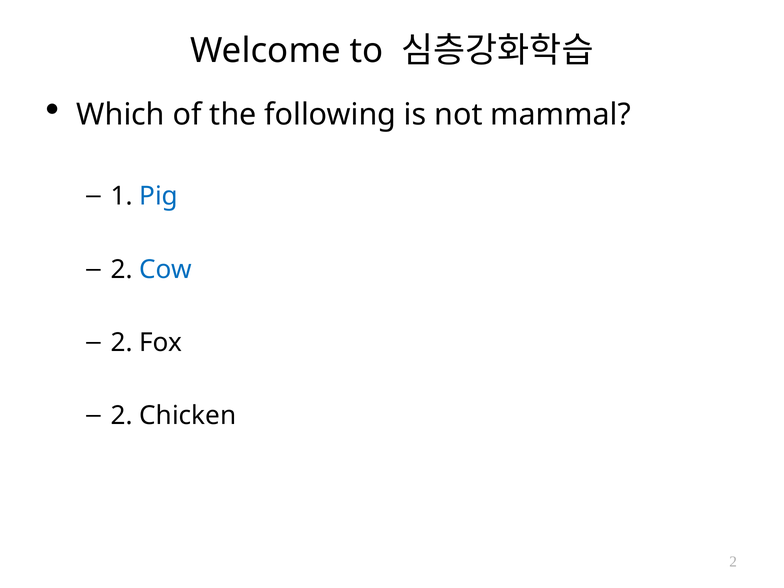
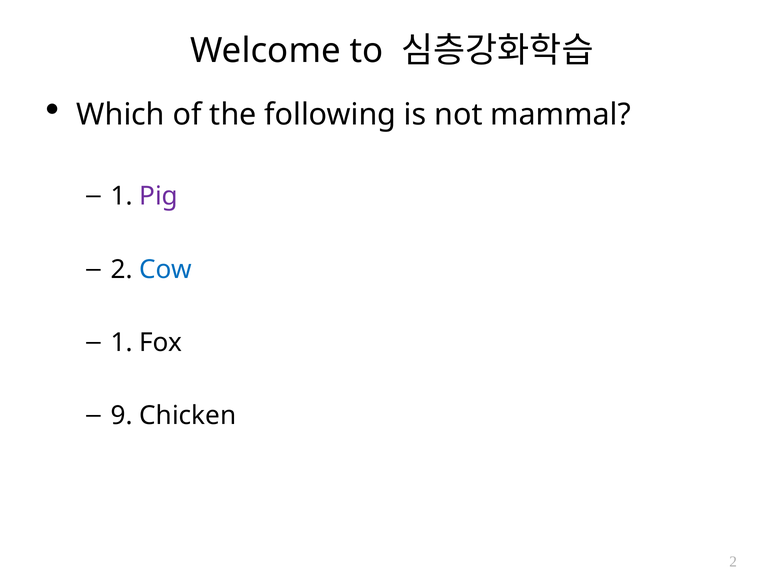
Pig colour: blue -> purple (159, 196)
2: 2 -> 1 (122, 343)
2: 2 -> 9 (122, 416)
